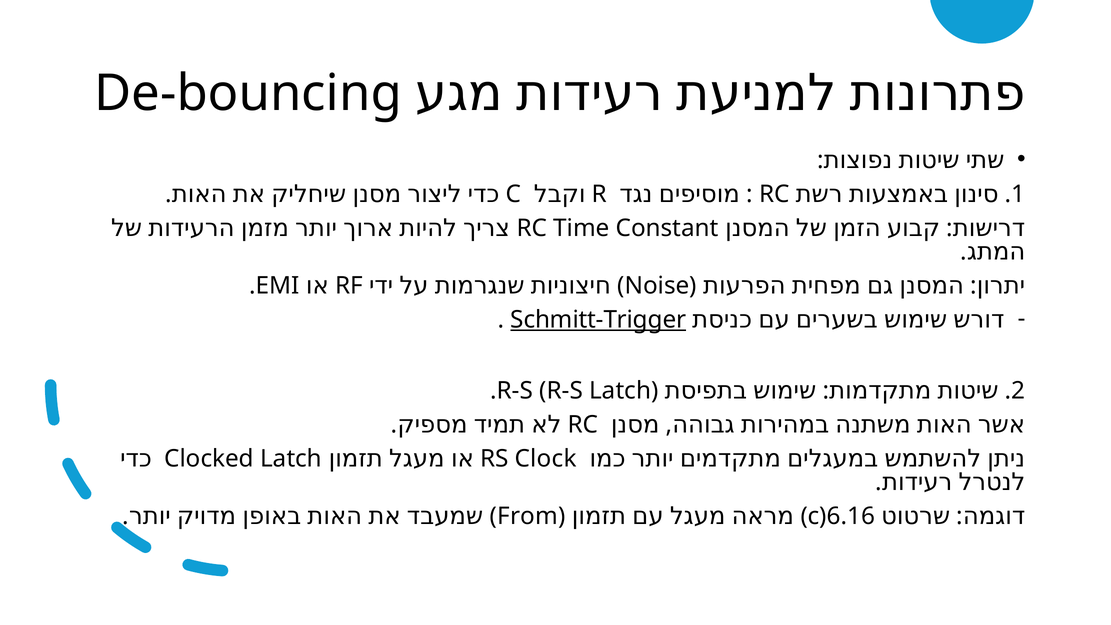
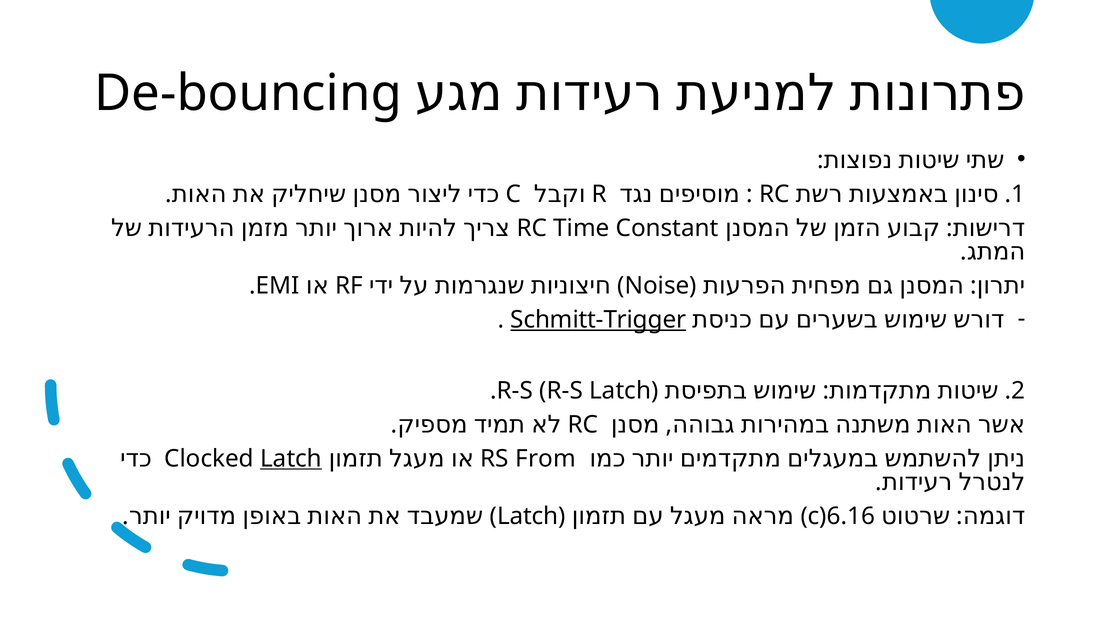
Latch underline: none -> present (291, 458)
Clock: Clock -> From (546, 458)
From: From -> Latch (528, 516)
